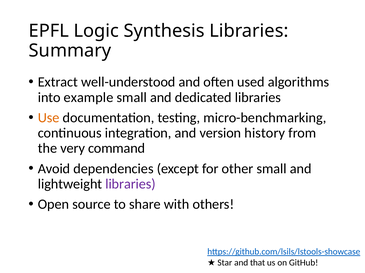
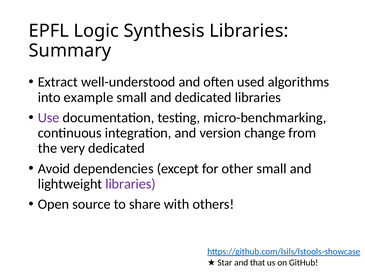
Use colour: orange -> purple (49, 118)
history: history -> change (265, 133)
very command: command -> dedicated (117, 149)
